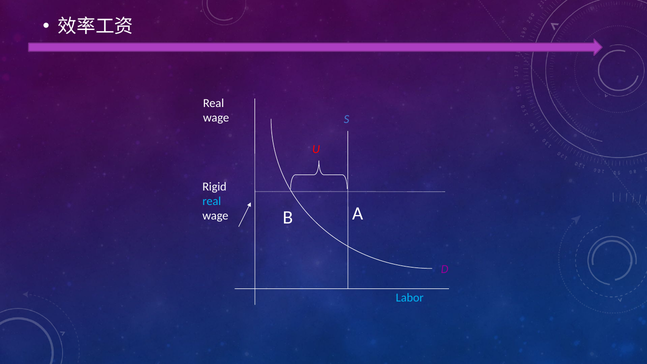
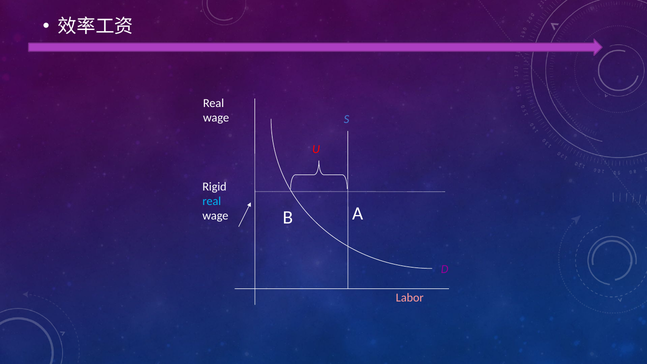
Labor colour: light blue -> pink (410, 298)
